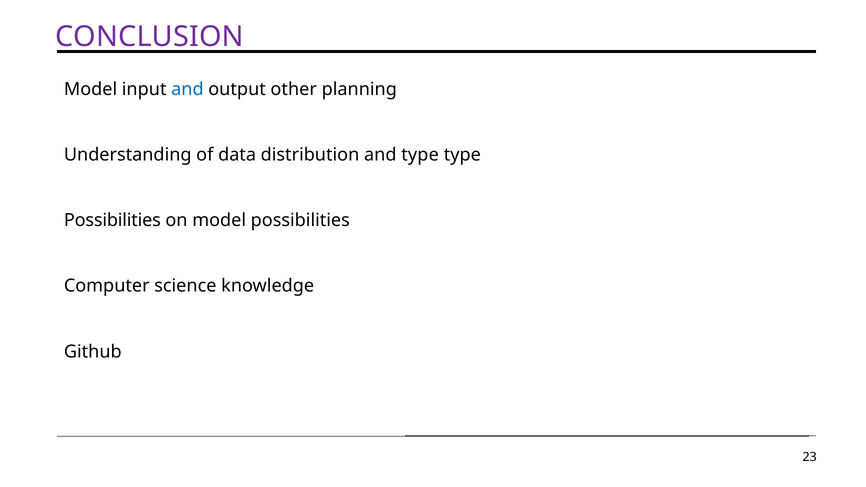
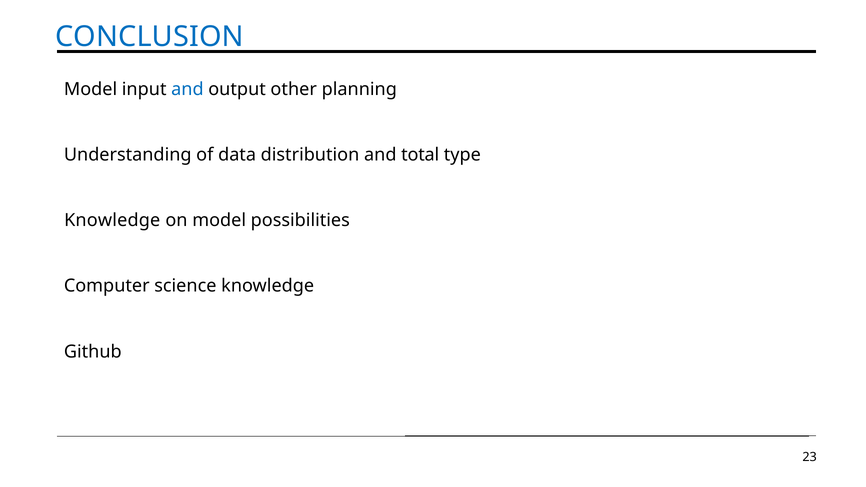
CONCLUSION colour: purple -> blue (149, 37)
and type: type -> total (420, 155)
Possibilities: Possibilities -> Knowledge (112, 220)
